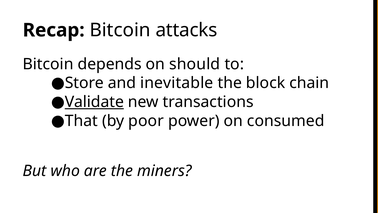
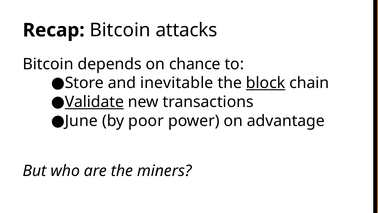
should: should -> chance (195, 64)
block underline: none -> present (266, 83)
That: That -> June (81, 121)
consumed: consumed -> advantage (286, 121)
